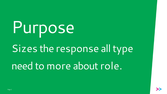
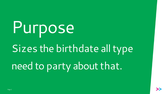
response: response -> birthdate (77, 49)
more: more -> party (59, 66)
role: role -> that (111, 66)
